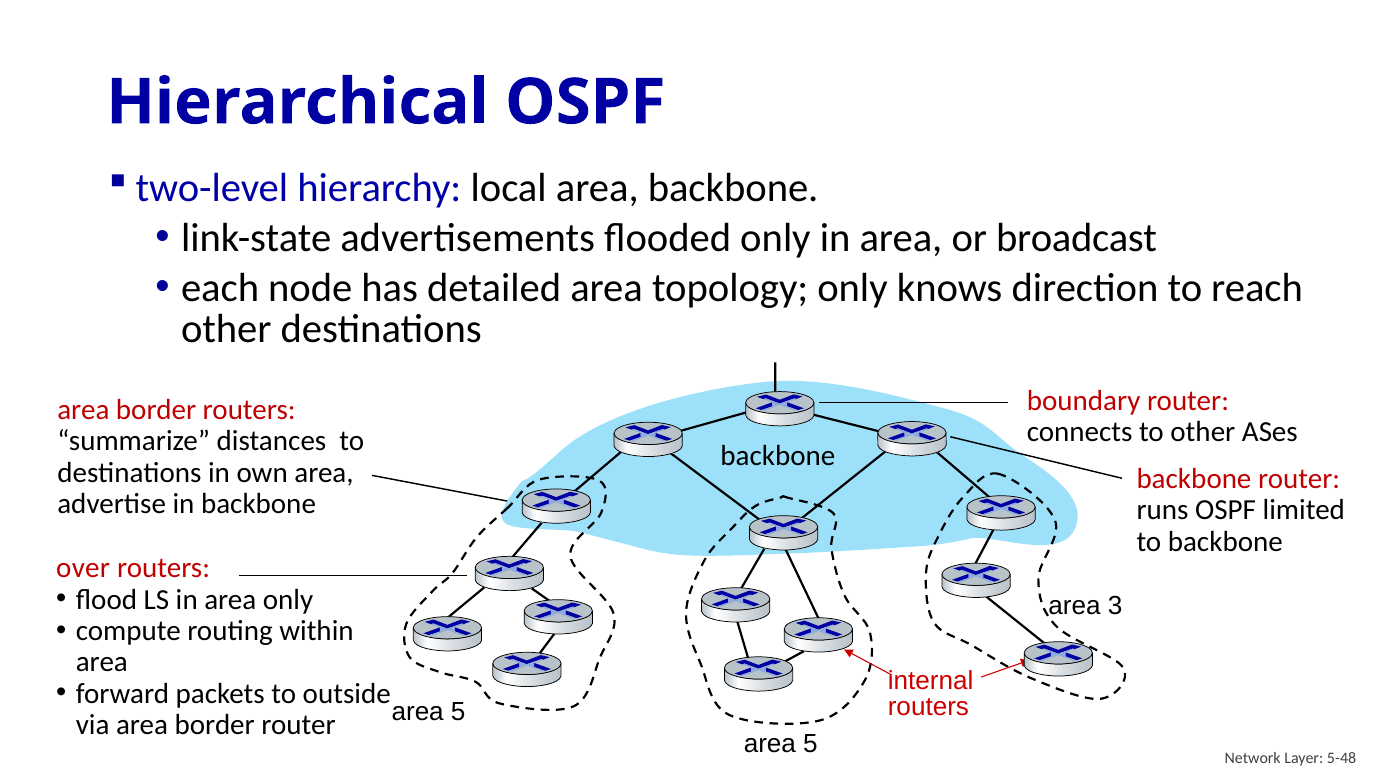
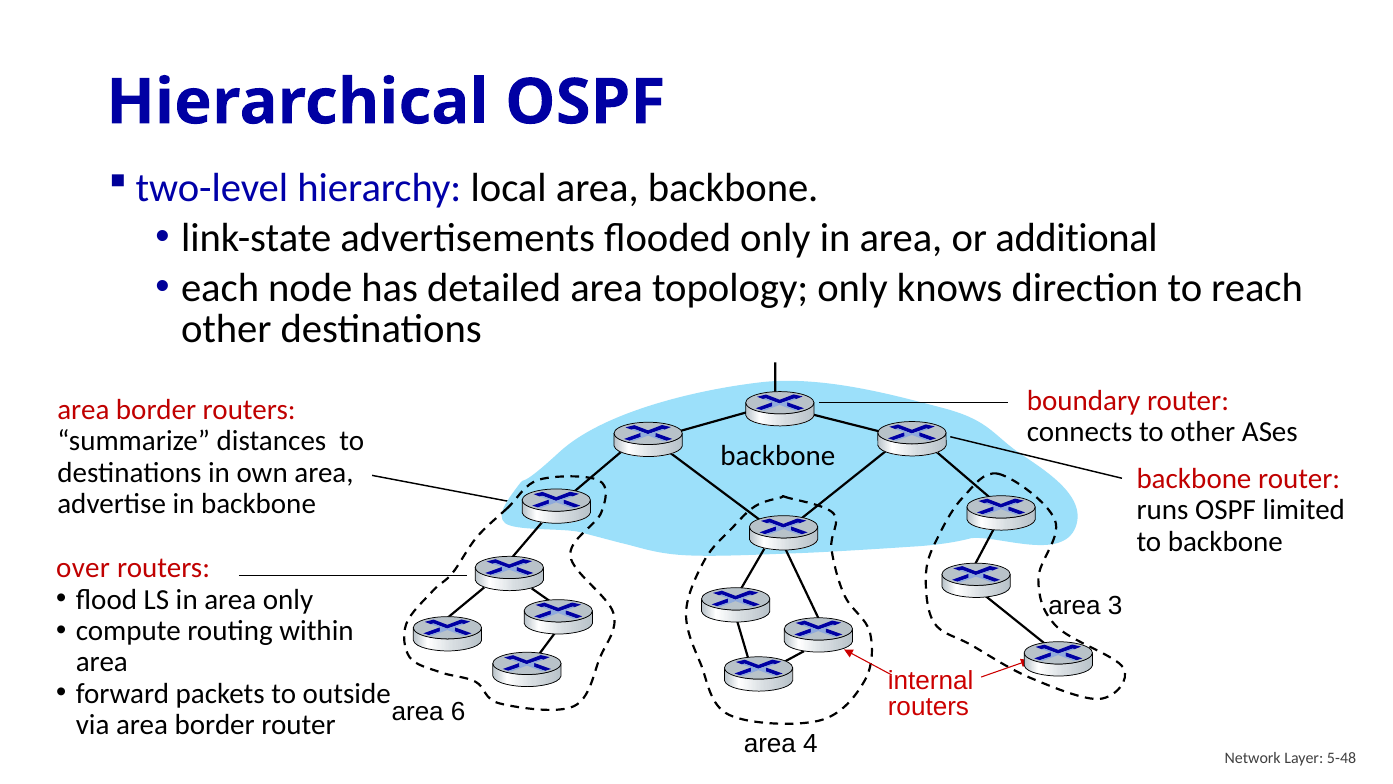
broadcast: broadcast -> additional (1077, 238)
5: 5 -> 6 (458, 711)
5: 5 -> 4 (810, 743)
